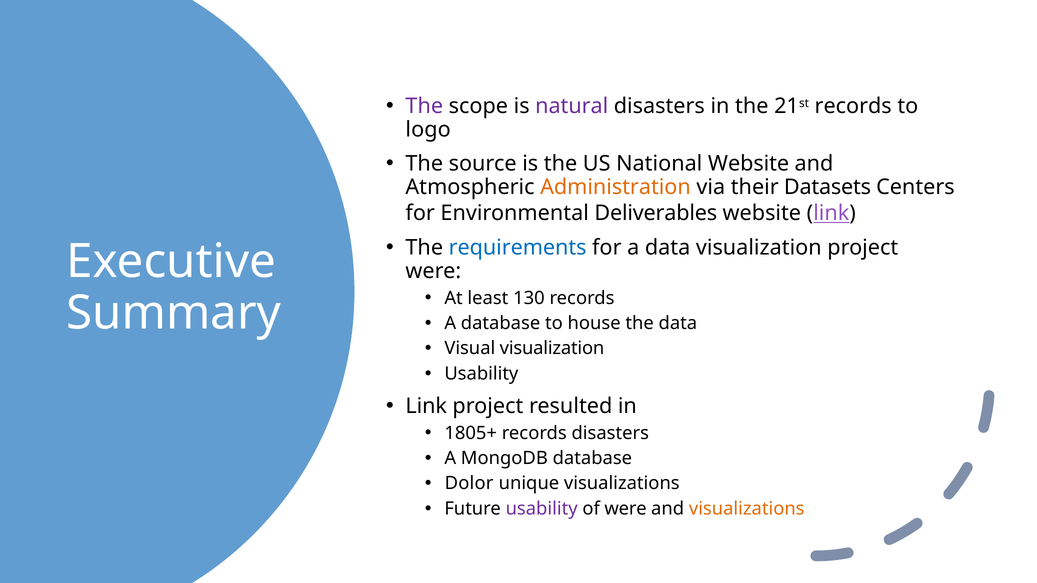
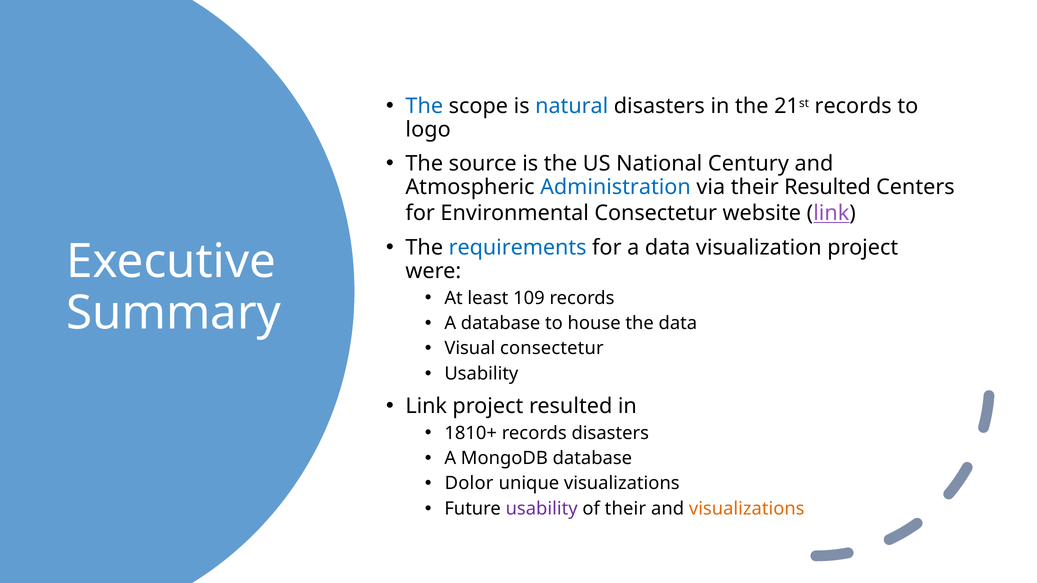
The colour: purple -> blue (424, 106)
natural colour: purple -> blue (572, 106)
National Website: Website -> Century (748, 164)
Administration colour: orange -> blue (615, 187)
their Datasets: Datasets -> Resulted (827, 187)
Environmental Deliverables: Deliverables -> Consectetur (656, 213)
130: 130 -> 109 (529, 298)
Visual visualization: visualization -> consectetur (552, 349)
1805+: 1805+ -> 1810+ (471, 433)
of were: were -> their (625, 509)
